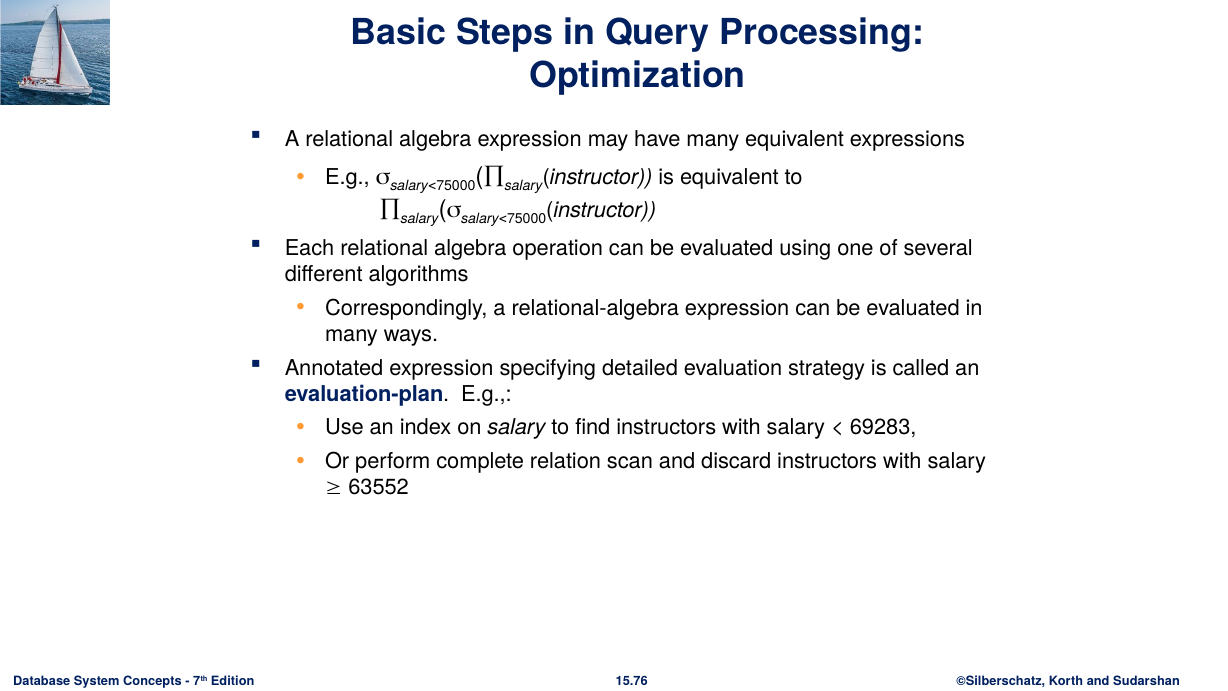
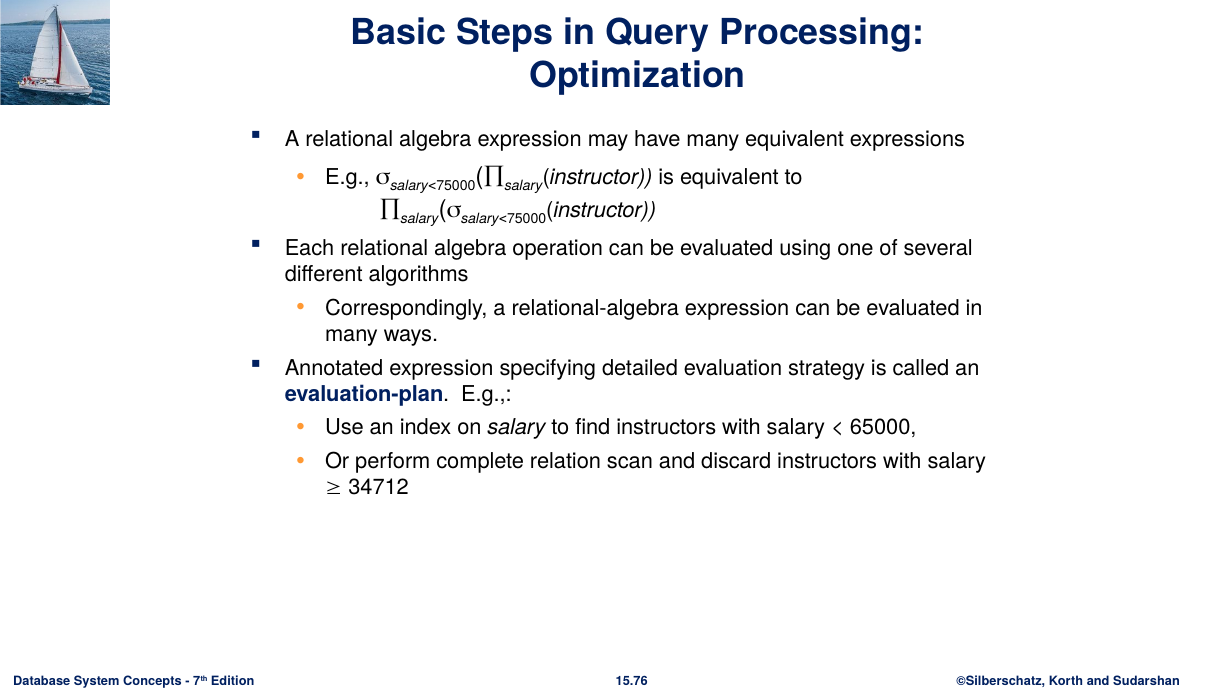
69283: 69283 -> 65000 (883, 428)
63552: 63552 -> 34712 (379, 487)
